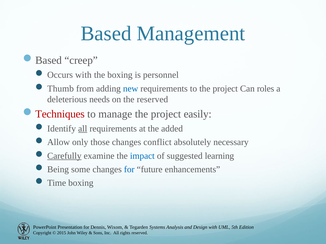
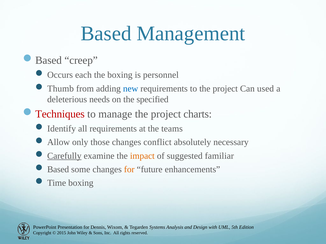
Occurs with: with -> each (83, 75)
roles: roles -> used (265, 89)
the reserved: reserved -> specified (153, 100)
easily: easily -> charts (198, 114)
all underline: present -> none (83, 129)
added: added -> teams (172, 129)
impact colour: blue -> orange (142, 156)
learning: learning -> familiar (219, 156)
Being: Being -> Based (58, 170)
for colour: blue -> orange (129, 170)
